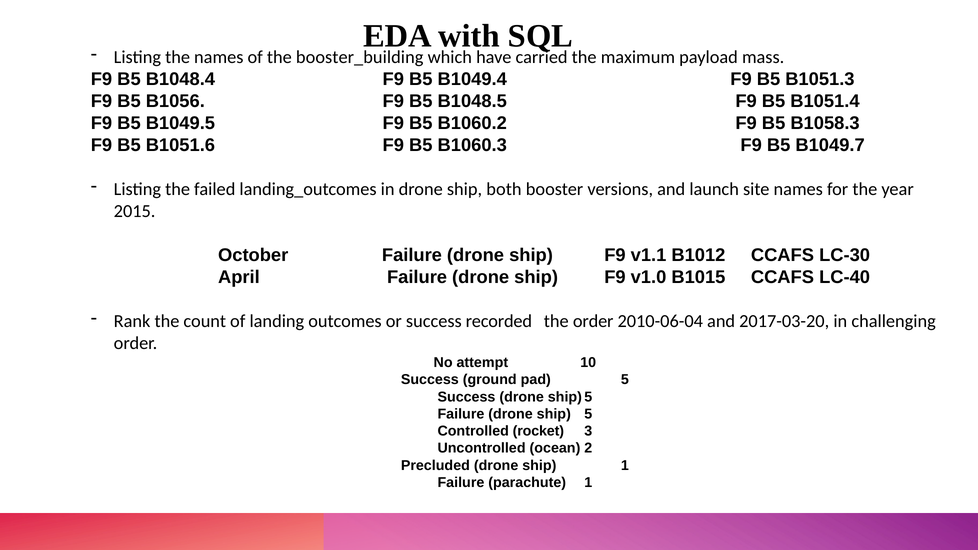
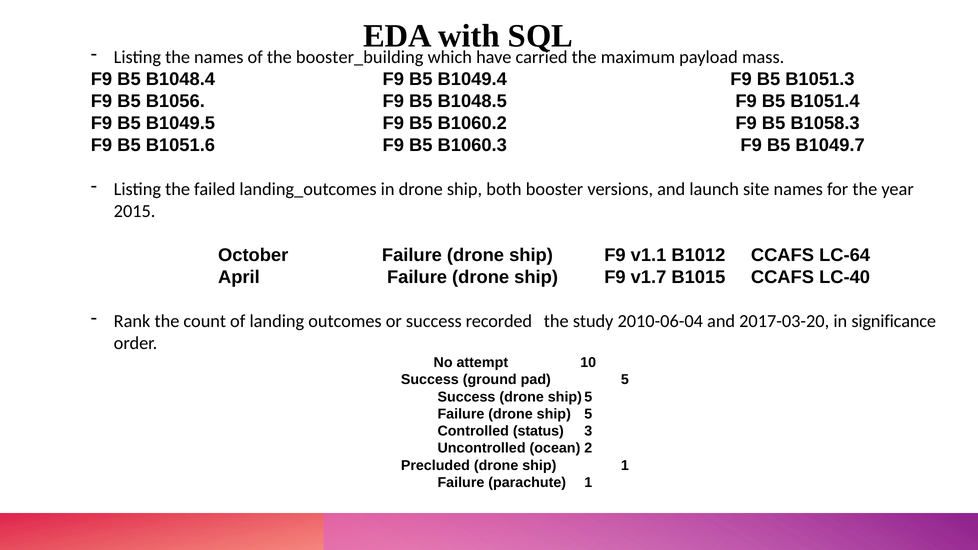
LC-30: LC-30 -> LC-64 (845, 255)
v1.0: v1.0 -> v1.7 (648, 277)
the order: order -> study (593, 321)
challenging: challenging -> significance (894, 321)
rocket: rocket -> status (538, 431)
